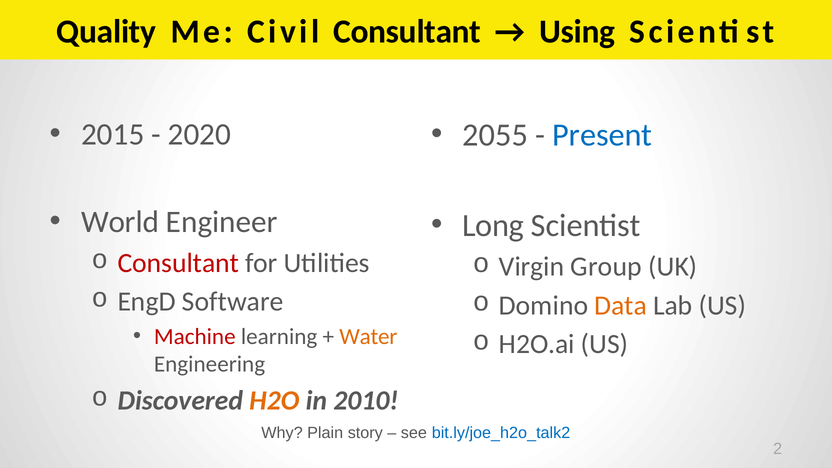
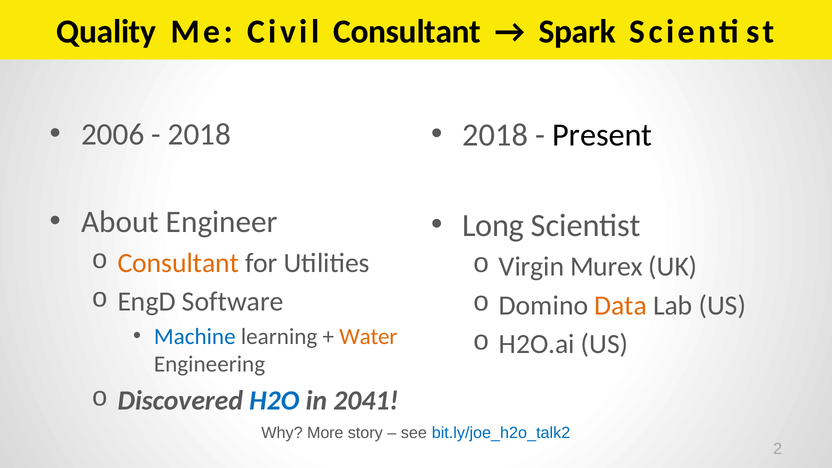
Using: Using -> Spark (577, 32)
2015: 2015 -> 2006 (113, 134)
2020: 2020 -> 2018 (199, 134)
2055: 2055 -> 2018 (495, 135)
Present colour: blue -> black (602, 135)
World: World -> About (120, 222)
Consultant colour: red -> orange (178, 263)
Group: Group -> Murex (606, 267)
Machine colour: red -> blue (195, 337)
H2O colour: orange -> blue (274, 401)
2010: 2010 -> 2041 (366, 401)
Plain: Plain -> More (325, 433)
